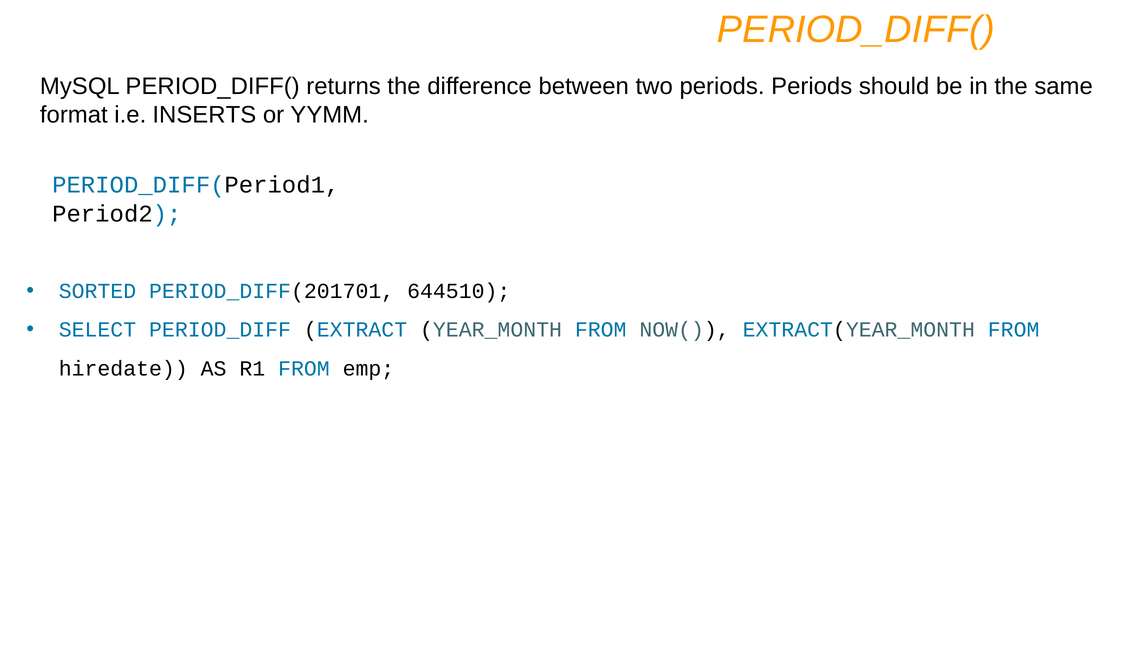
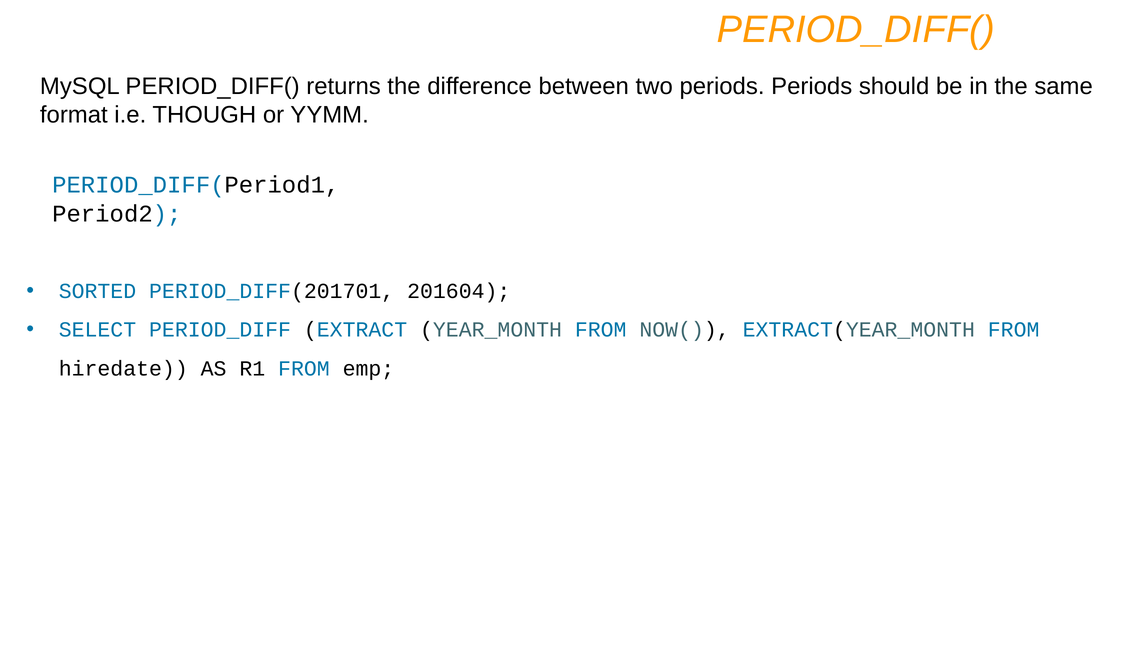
INSERTS: INSERTS -> THOUGH (204, 115)
644510: 644510 -> 201604 (459, 291)
